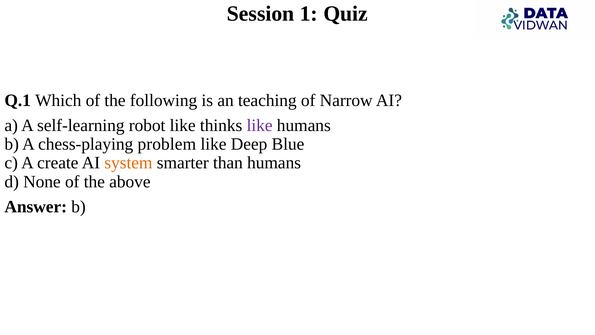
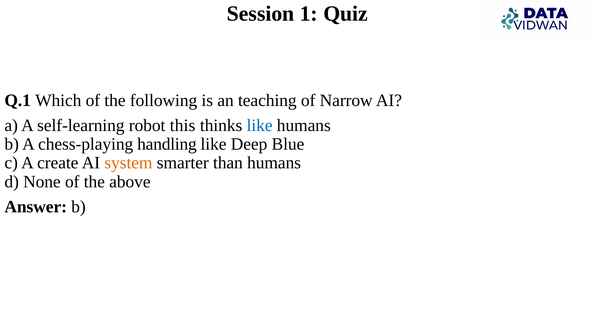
robot like: like -> this (183, 125)
like colour: purple -> blue (260, 125)
problem: problem -> handling (167, 144)
